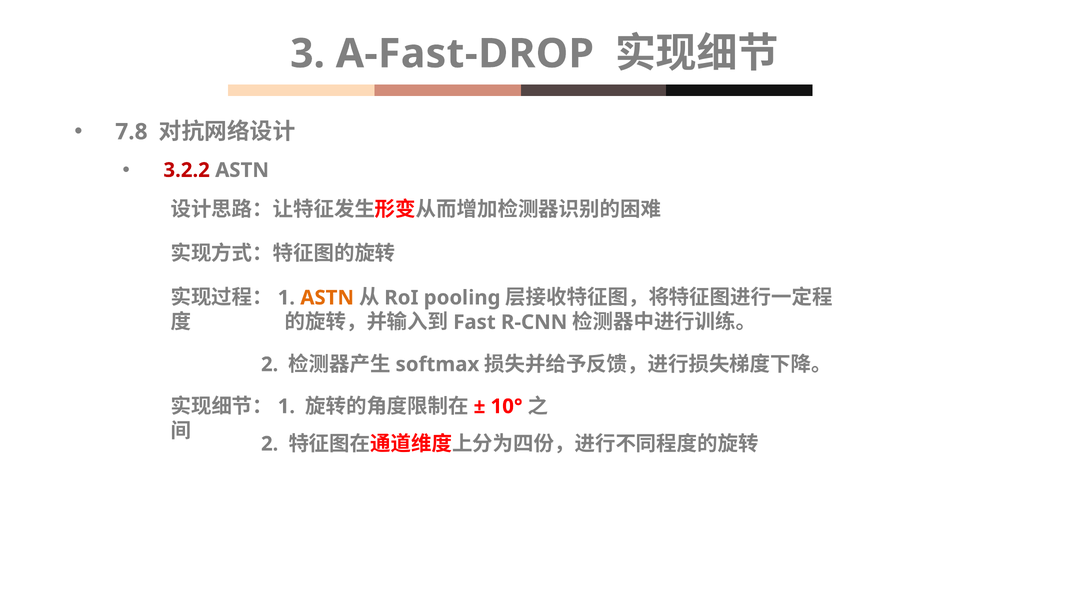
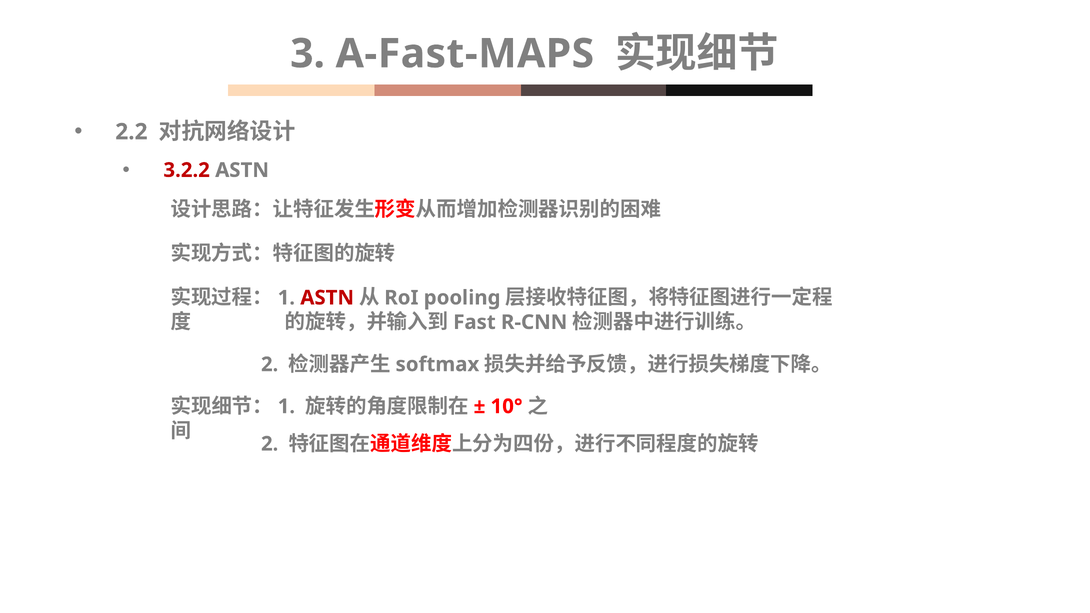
A-Fast-DROP: A-Fast-DROP -> A-Fast-MAPS (465, 54)
7.8: 7.8 -> 2.2 (131, 132)
ASTN colour: orange -> red (327, 298)
